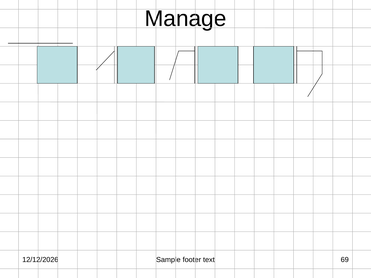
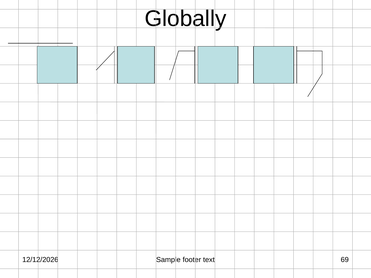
Manage: Manage -> Globally (185, 19)
